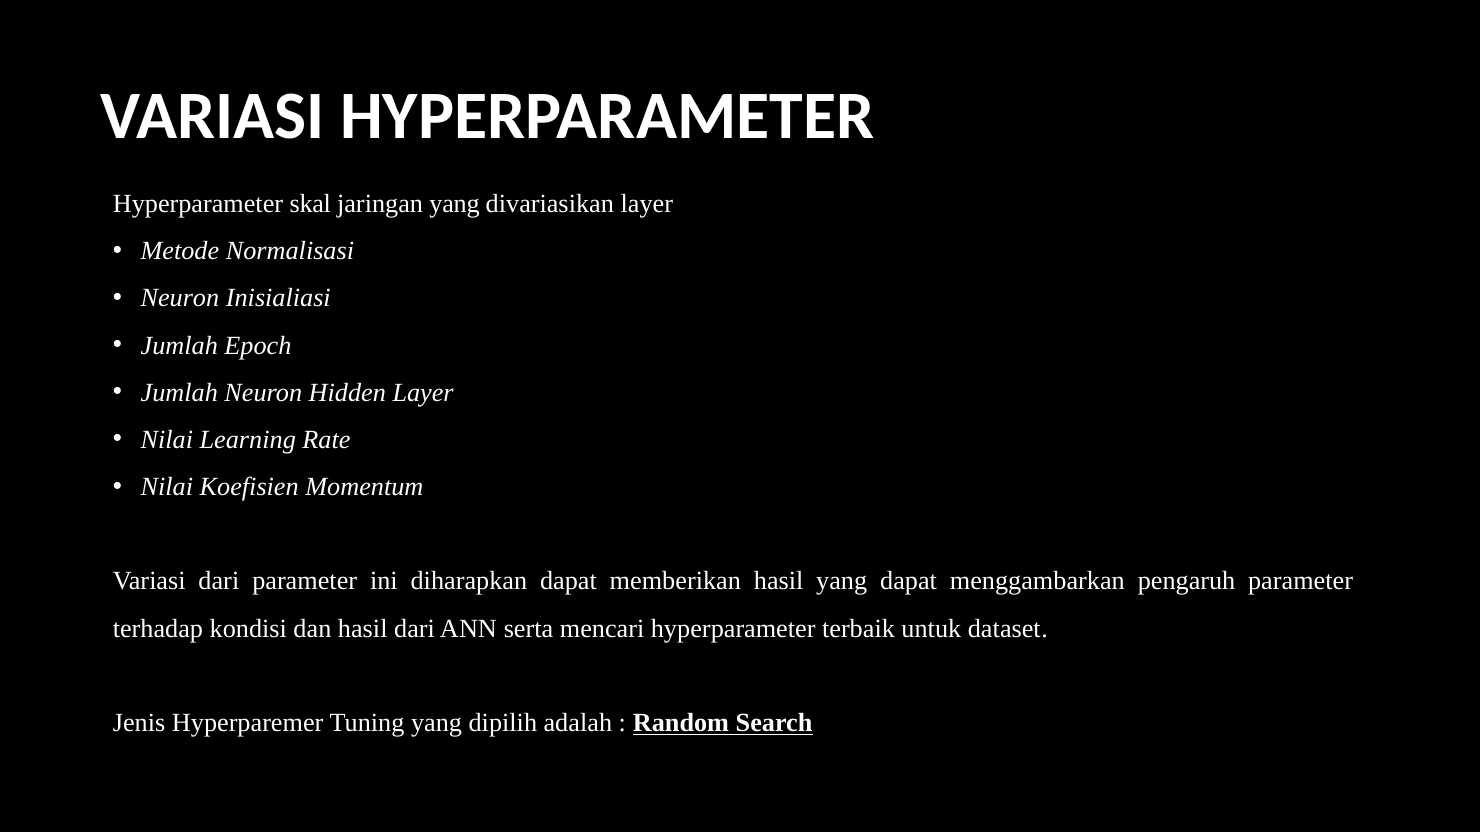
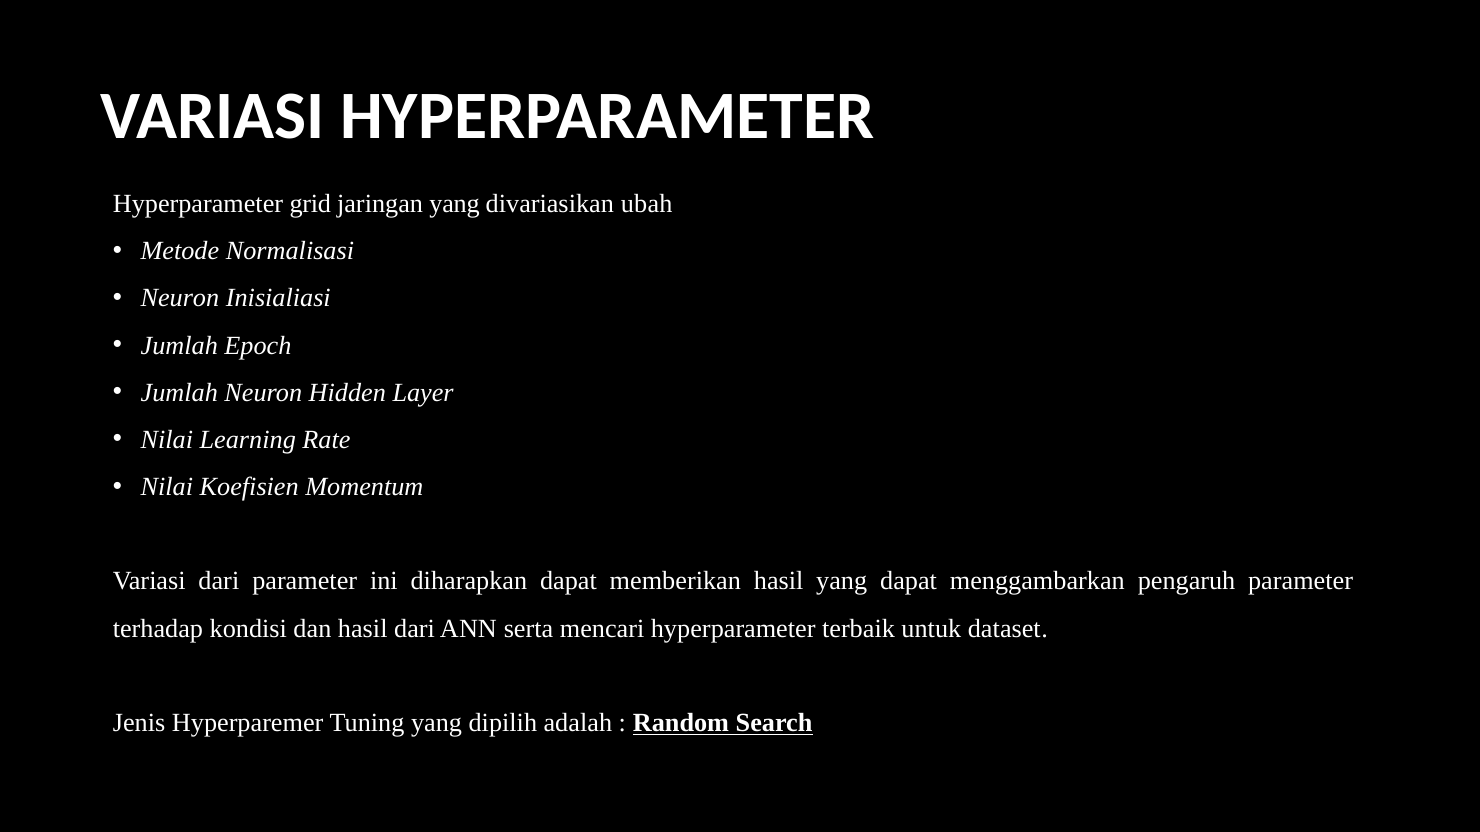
skal: skal -> grid (310, 204)
divariasikan layer: layer -> ubah (647, 204)
